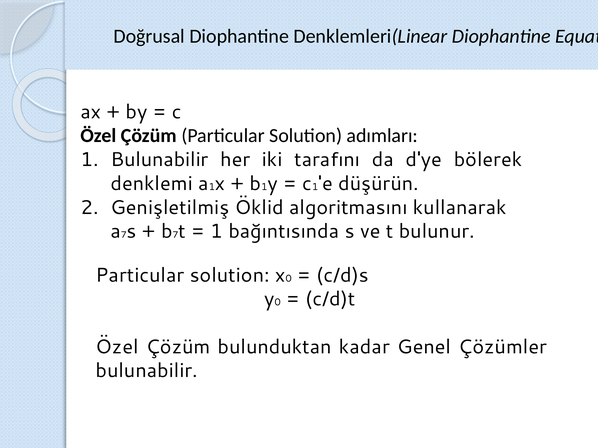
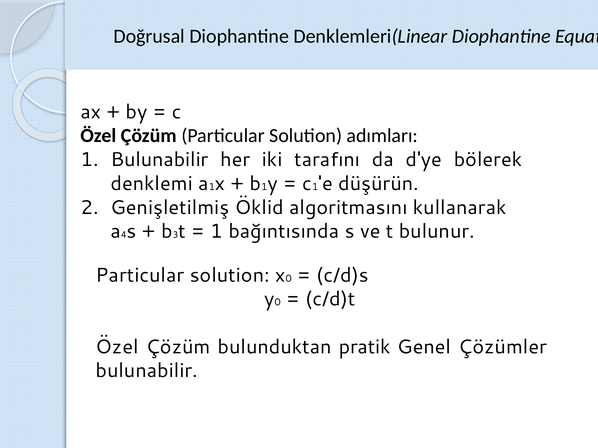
7: 7 -> 4 (124, 235)
7: 7 -> 3 (175, 235)
kadar: kadar -> pratik (365, 347)
